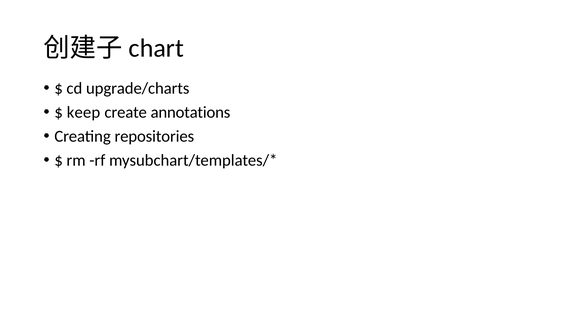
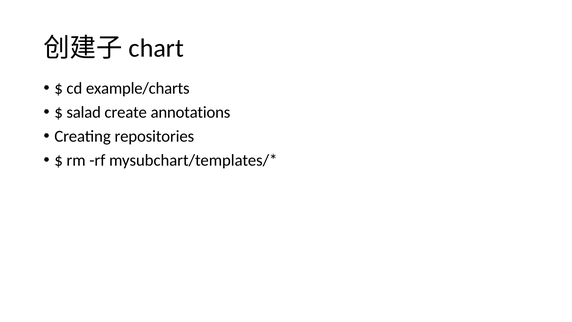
upgrade/charts: upgrade/charts -> example/charts (138, 88)
keep: keep -> salad (84, 112)
